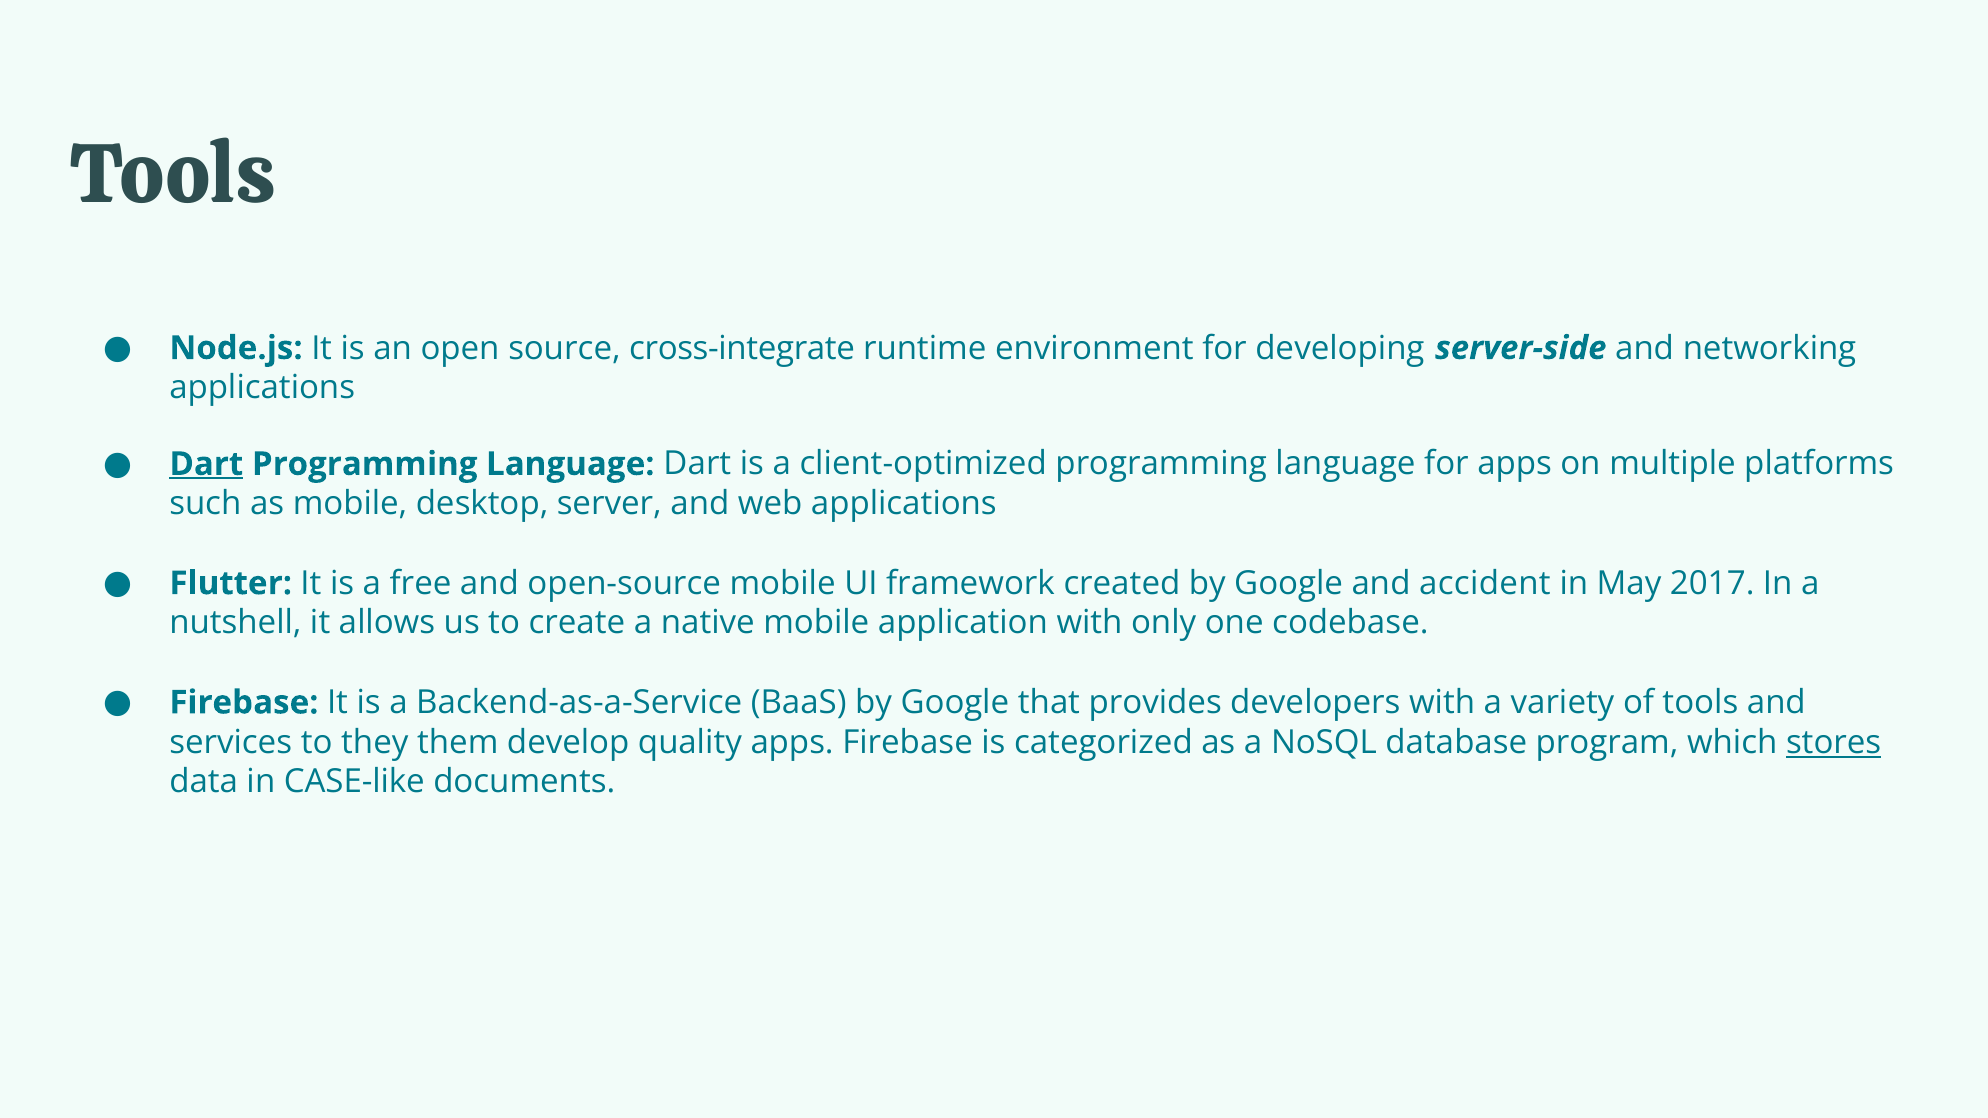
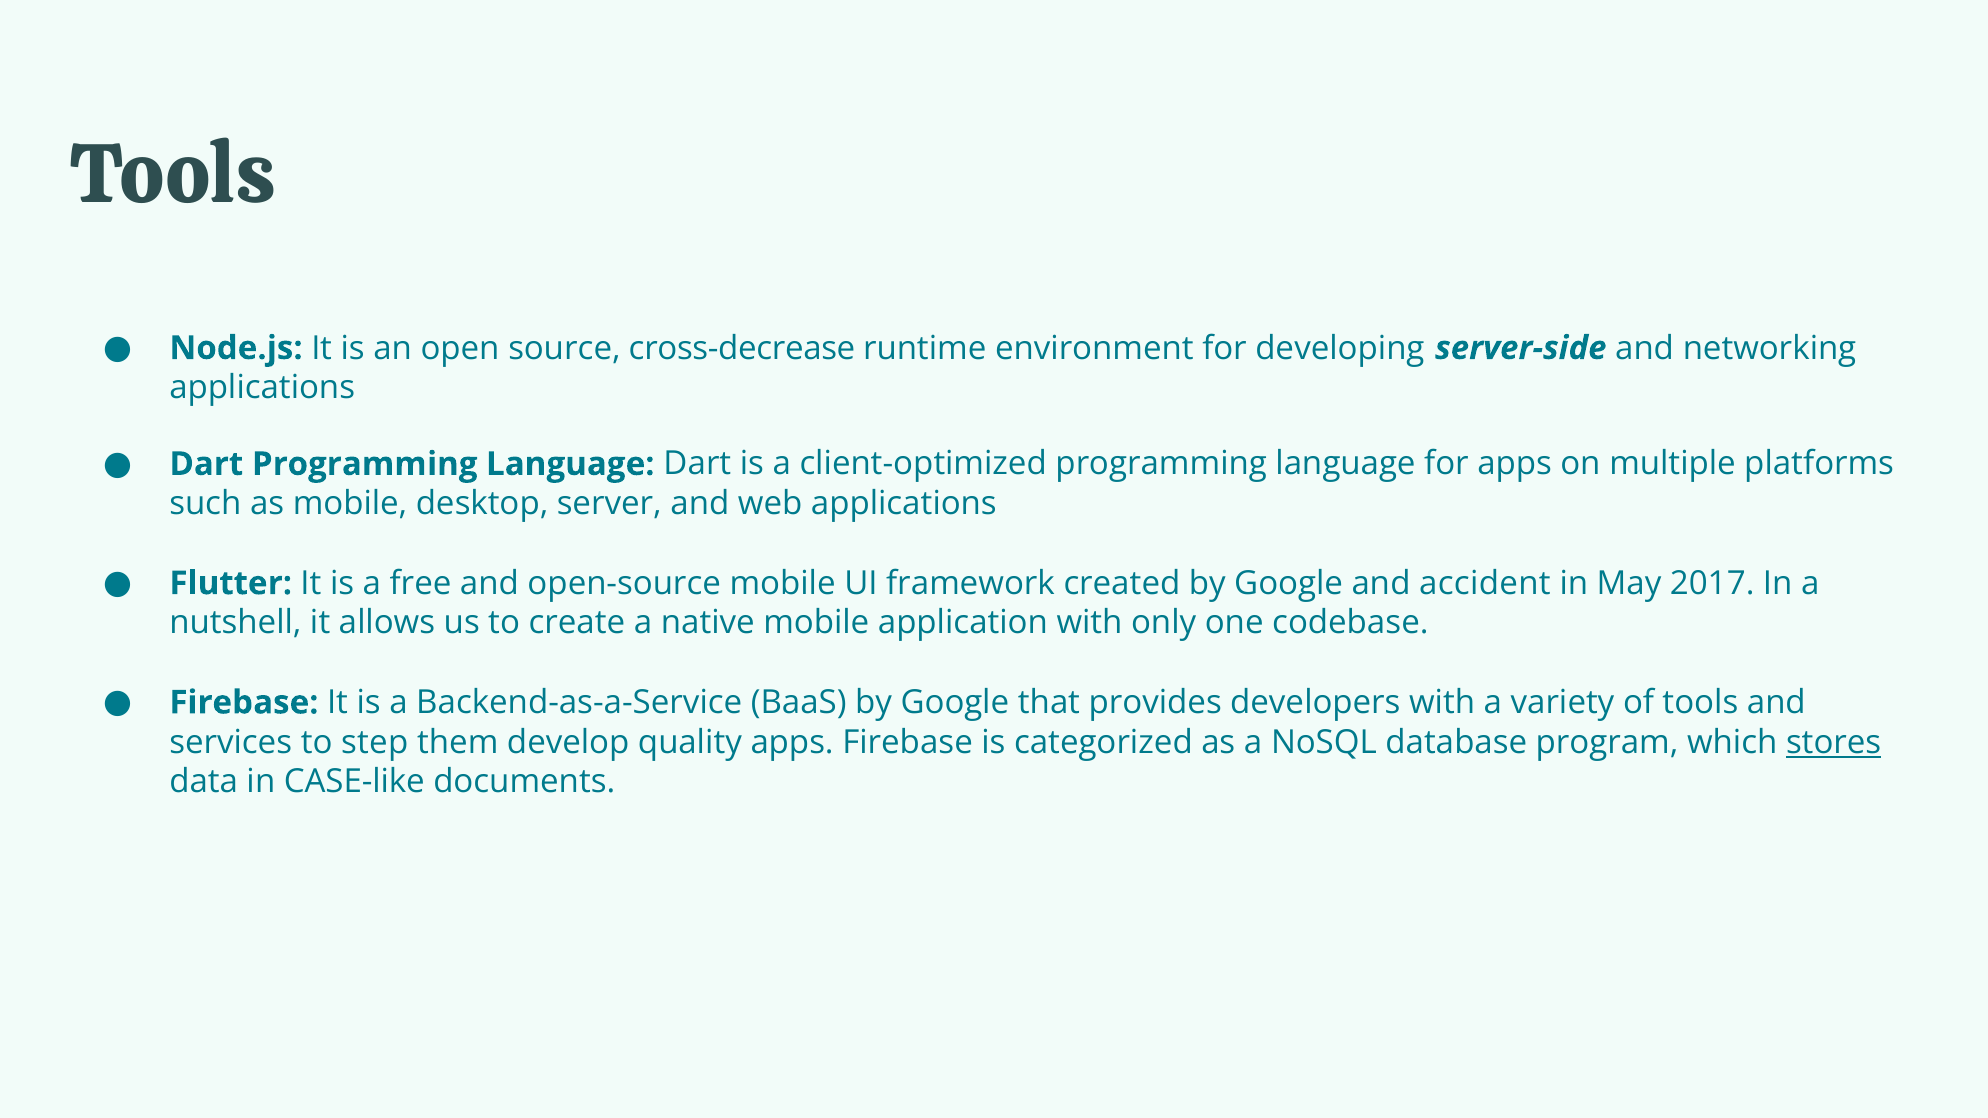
cross-integrate: cross-integrate -> cross-decrease (742, 348)
Dart underline: present -> none (206, 464)
they: they -> step (375, 742)
